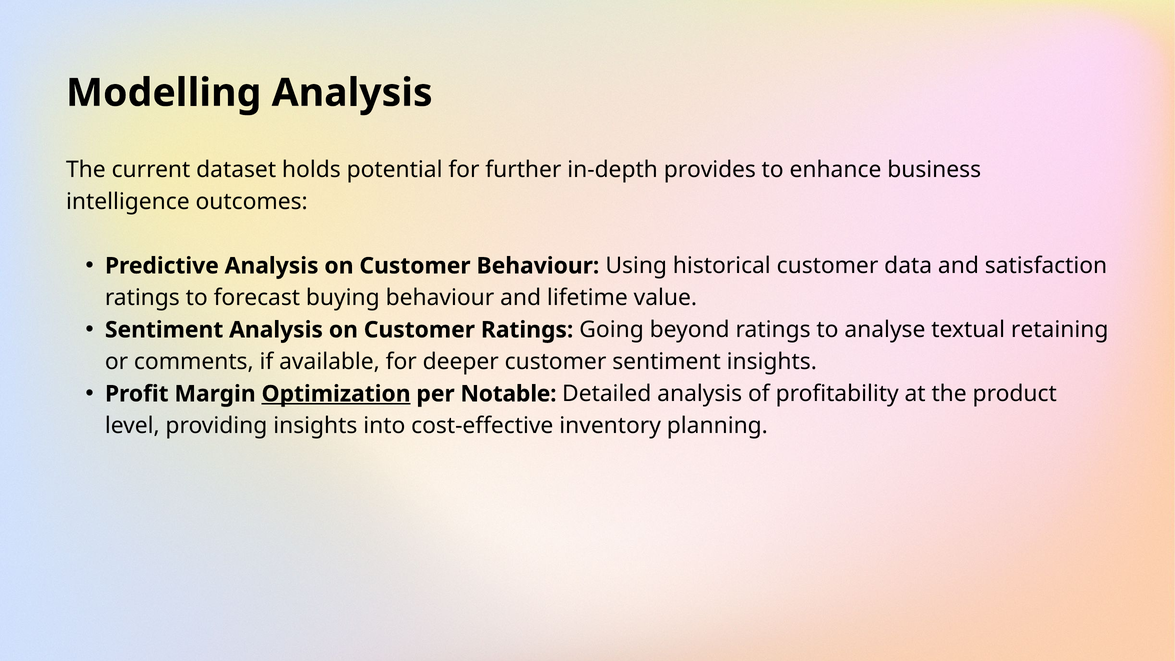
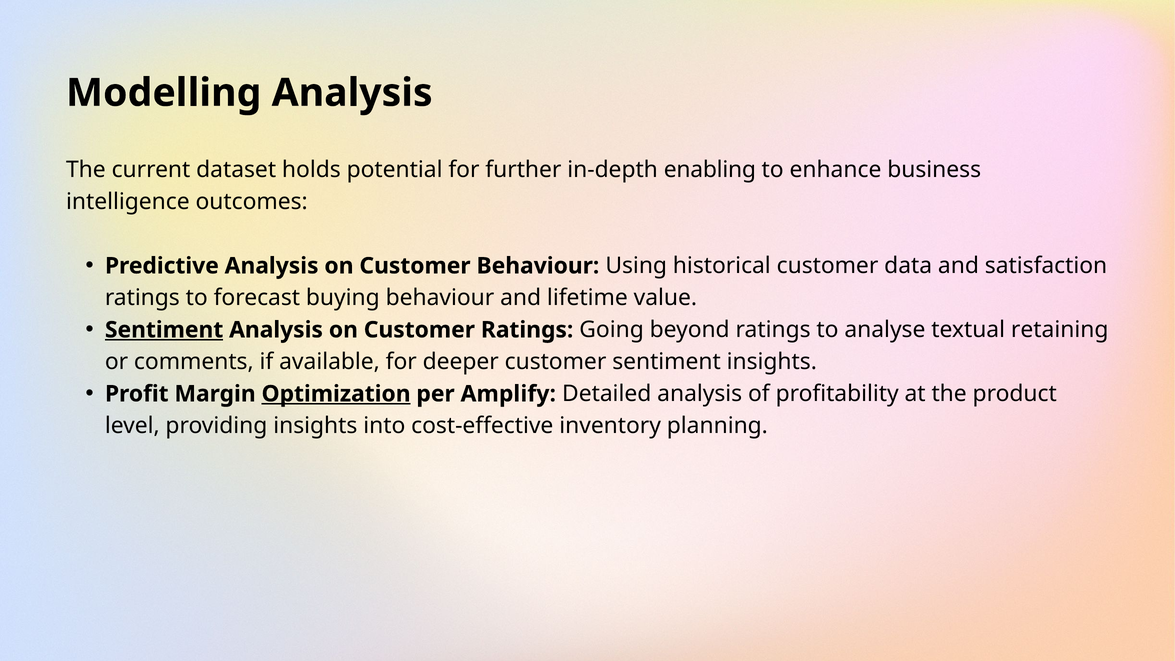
provides: provides -> enabling (710, 170)
Sentiment underline: none -> present (164, 330)
Notable: Notable -> Amplify (508, 394)
